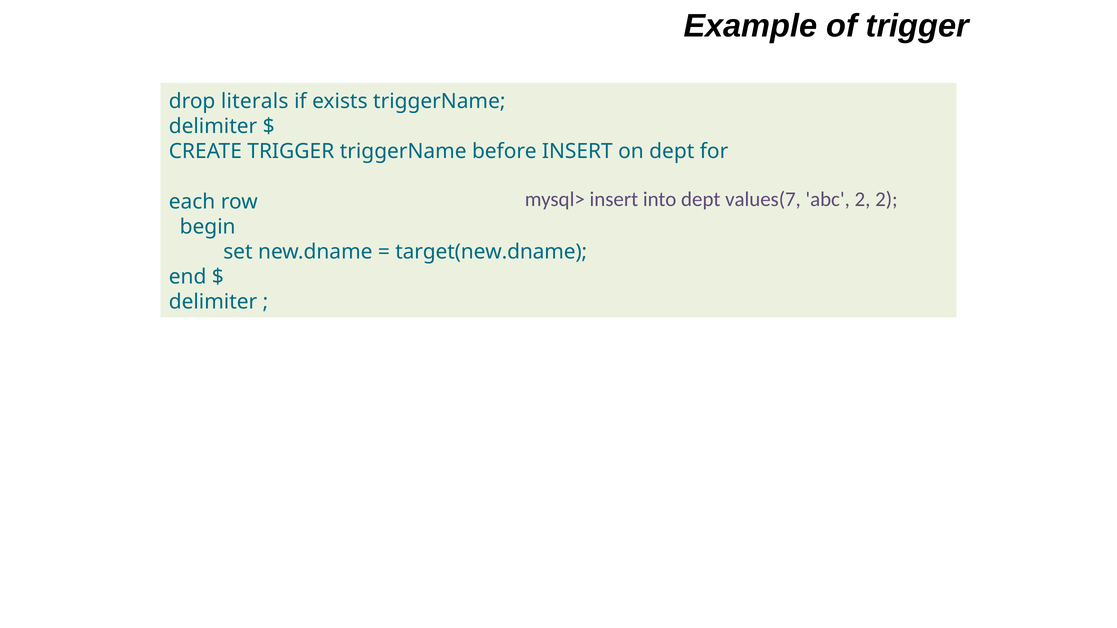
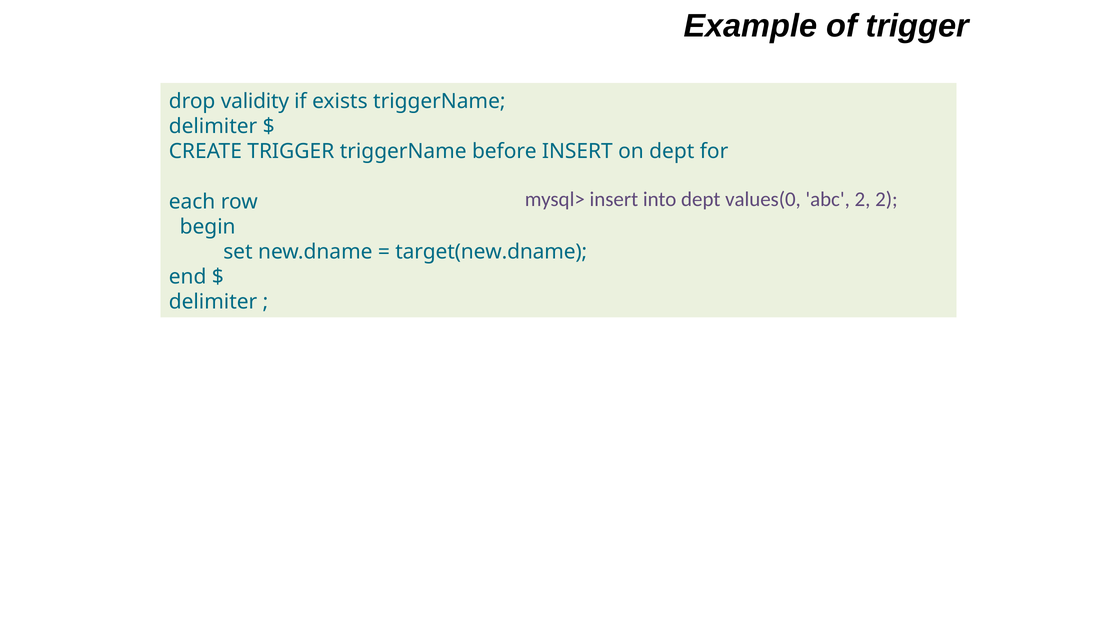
literals: literals -> validity (255, 101)
values(7: values(7 -> values(0 (763, 200)
